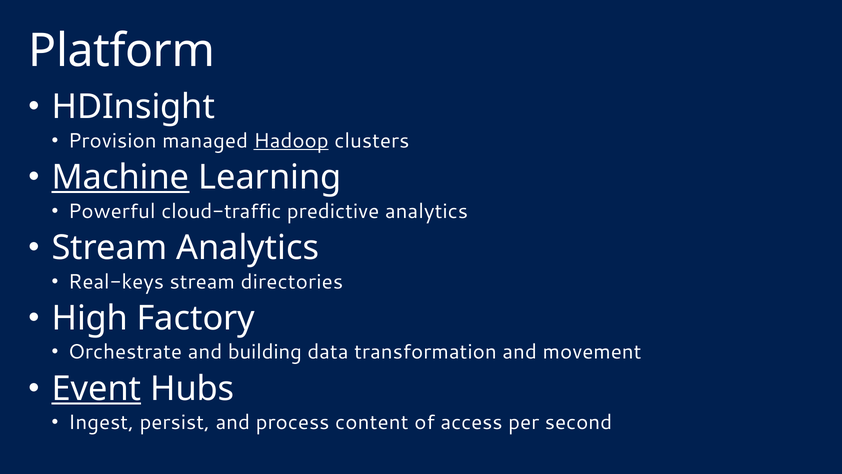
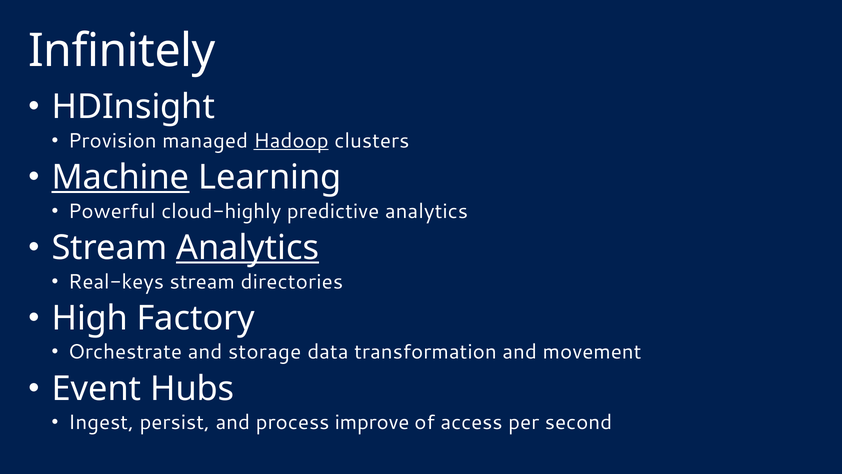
Platform: Platform -> Infinitely (122, 51)
cloud-traffic: cloud-traffic -> cloud-highly (221, 211)
Analytics underline: none -> present (248, 247)
building: building -> storage (265, 352)
Event underline: present -> none (96, 388)
content: content -> improve (372, 422)
